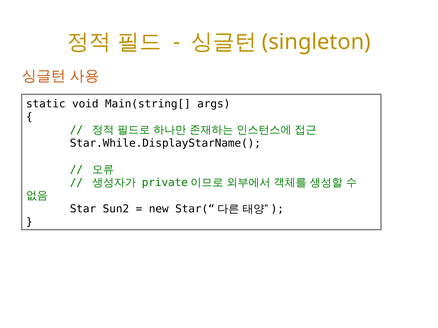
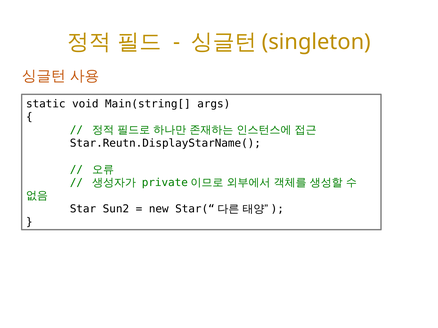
Star.While.DisplayStarName(: Star.While.DisplayStarName( -> Star.Reutn.DisplayStarName( (165, 143)
